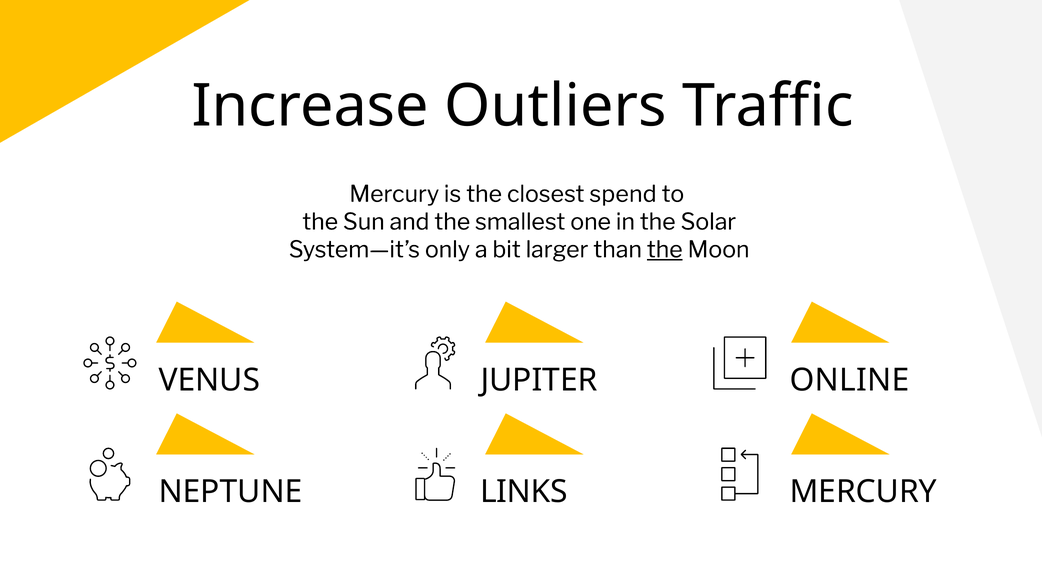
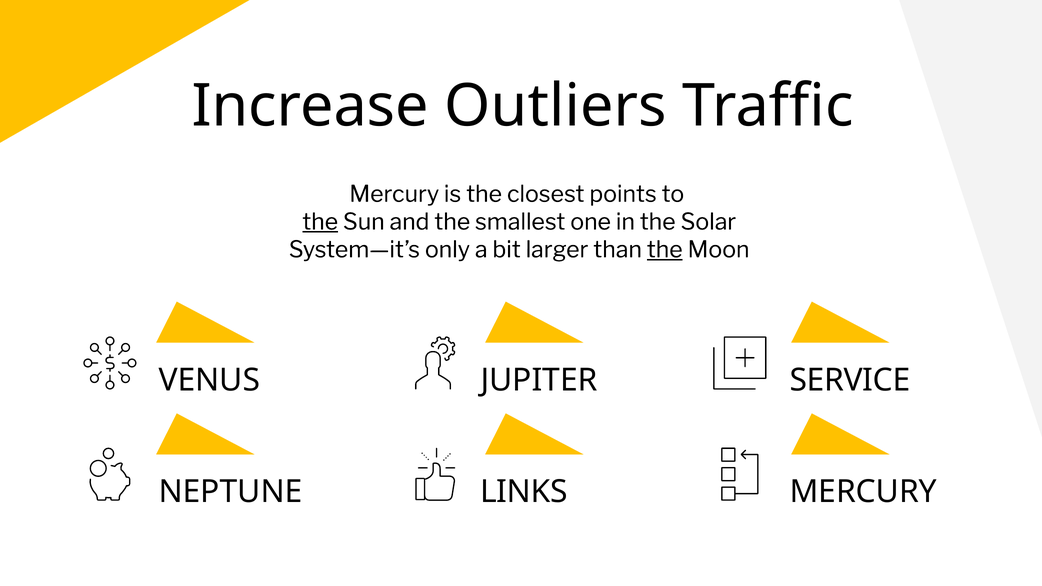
spend: spend -> points (623, 194)
the underline: none -> present (320, 222)
ONLINE: ONLINE -> SERVICE (850, 380)
